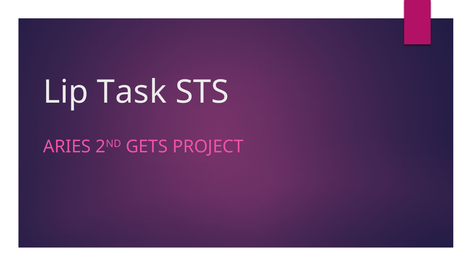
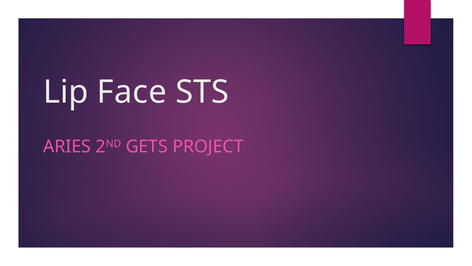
Task: Task -> Face (132, 92)
